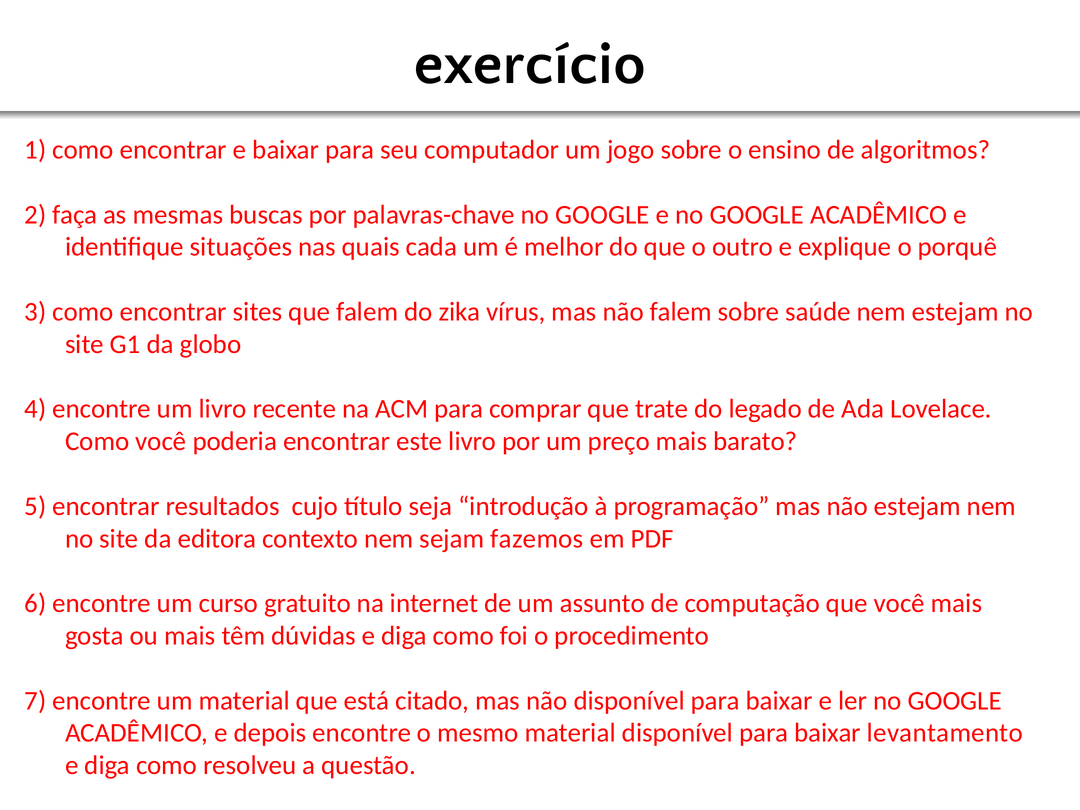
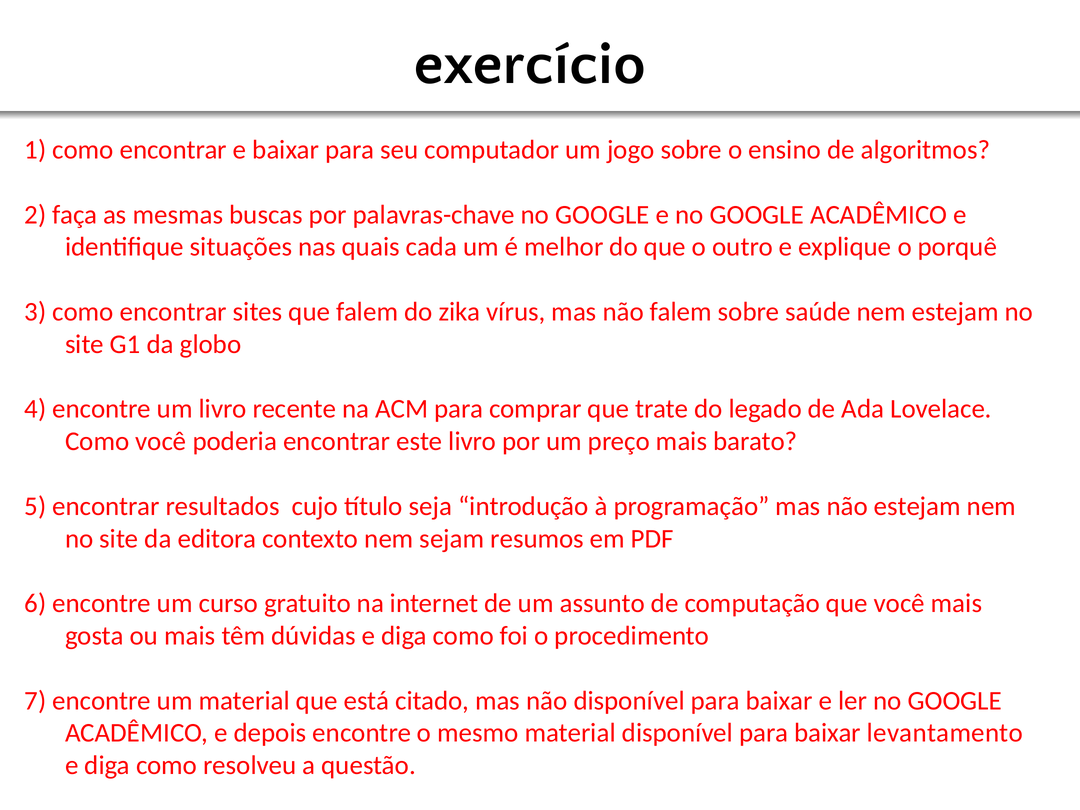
fazemos: fazemos -> resumos (537, 539)
